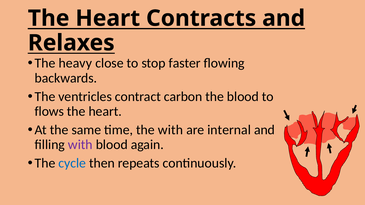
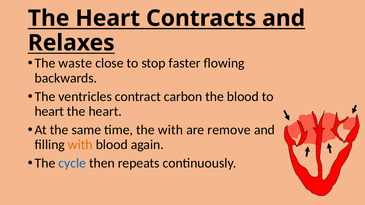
heavy: heavy -> waste (75, 63)
flows: flows -> heart (49, 111)
internal: internal -> remove (229, 130)
with colour: purple -> orange (80, 145)
